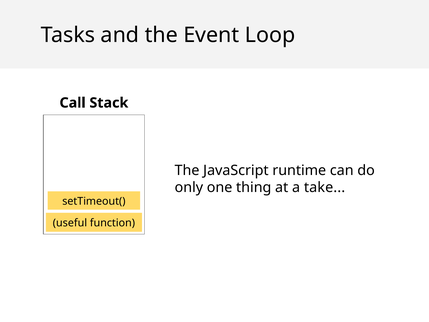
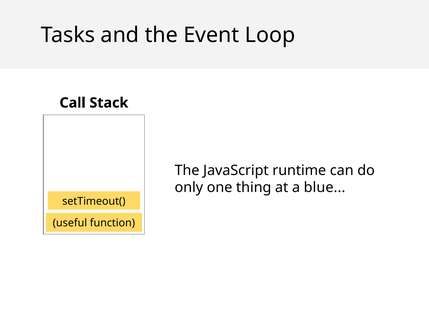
take: take -> blue (325, 187)
